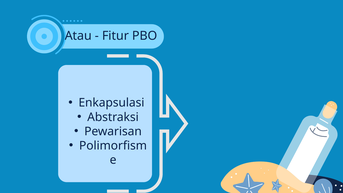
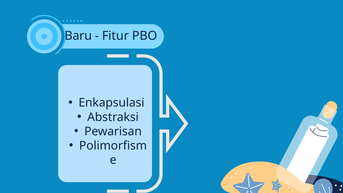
Atau: Atau -> Baru (78, 36)
